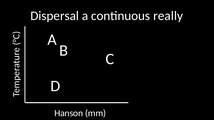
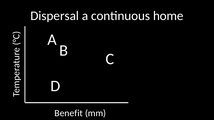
really: really -> home (168, 16)
Hanson: Hanson -> Benefit (69, 113)
